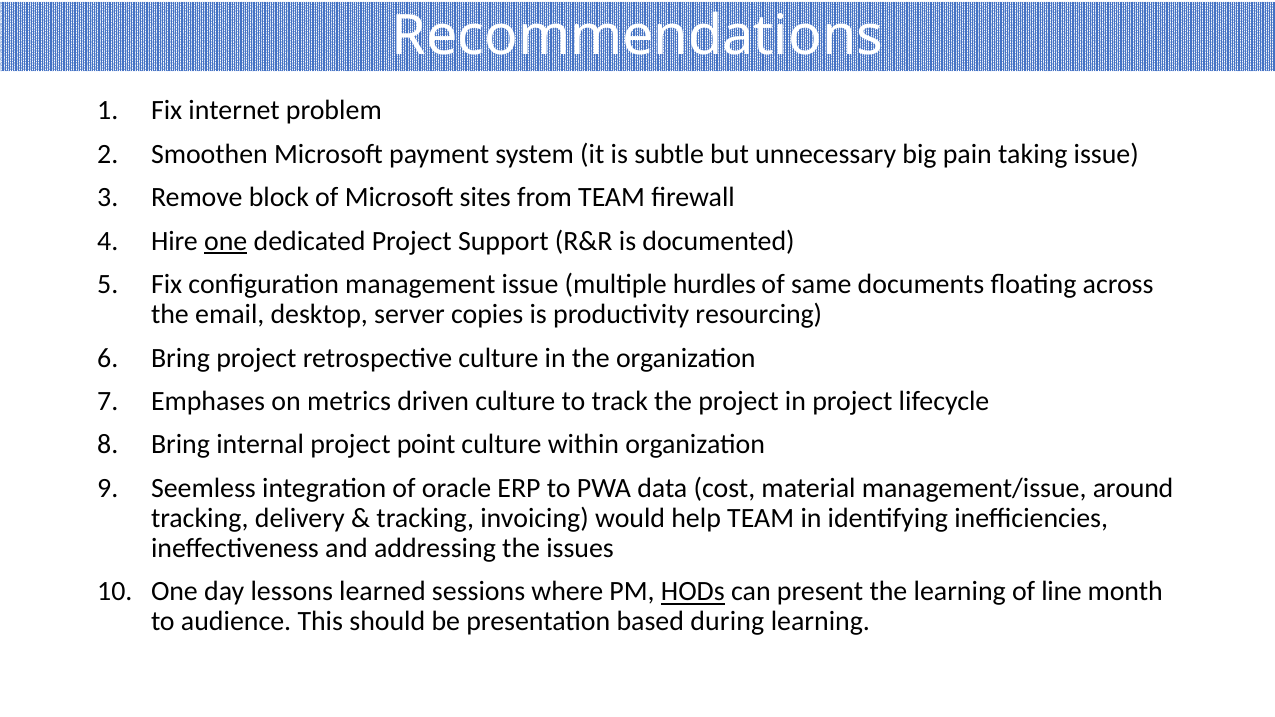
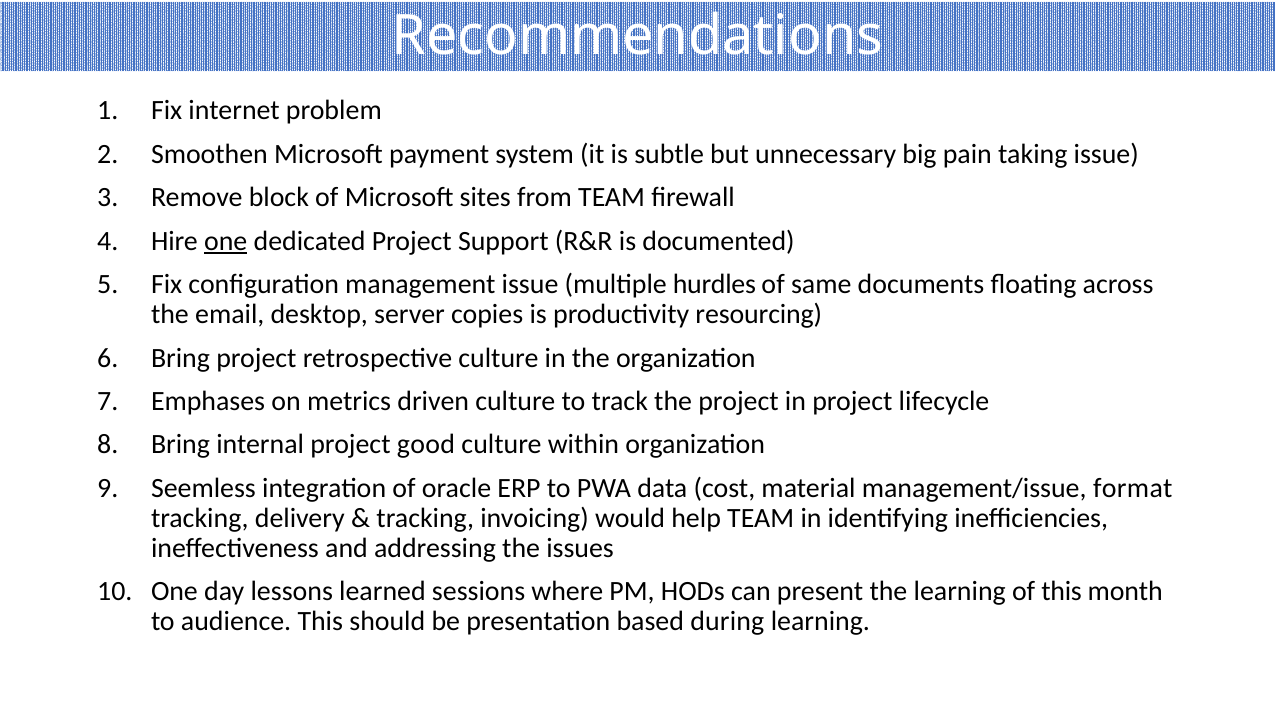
point: point -> good (426, 445)
around: around -> format (1133, 488)
HODs underline: present -> none (693, 592)
of line: line -> this (1062, 592)
